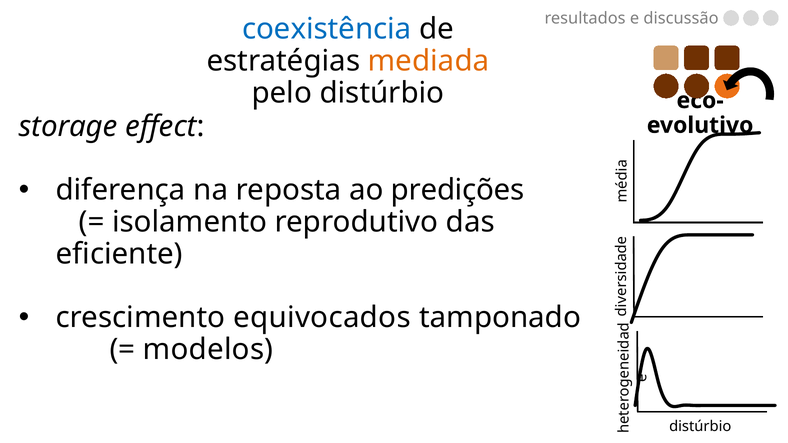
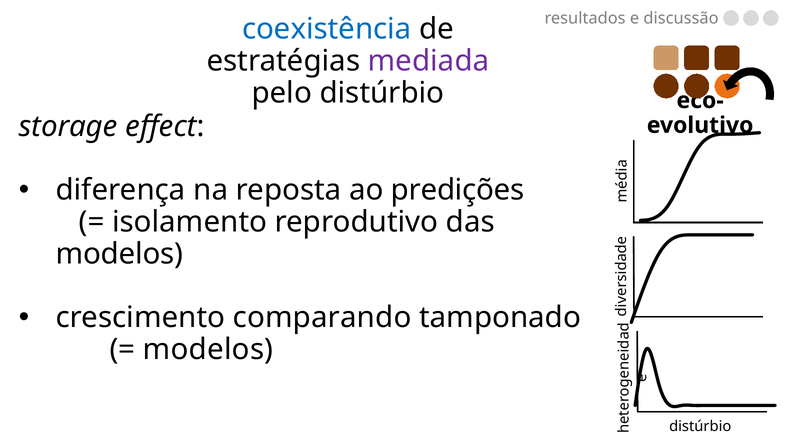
mediada colour: orange -> purple (429, 61)
eficiente: eficiente -> modelos (119, 254)
equivocados: equivocados -> comparando (322, 318)
